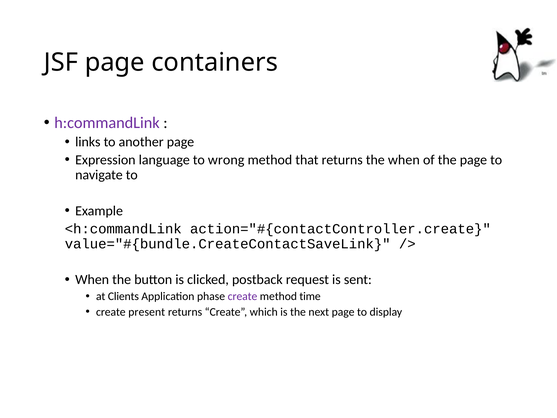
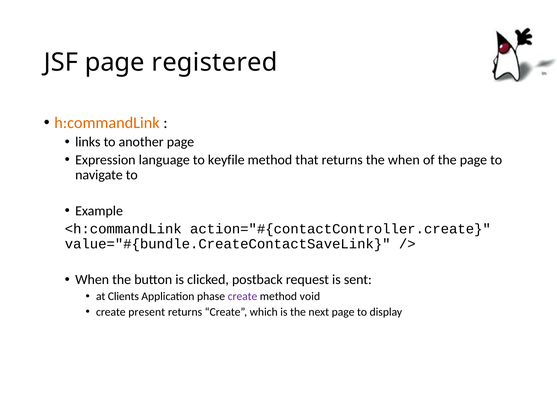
containers: containers -> registered (215, 62)
h:commandLink colour: purple -> orange (107, 123)
wrong: wrong -> keyfile (226, 160)
time: time -> void (310, 296)
